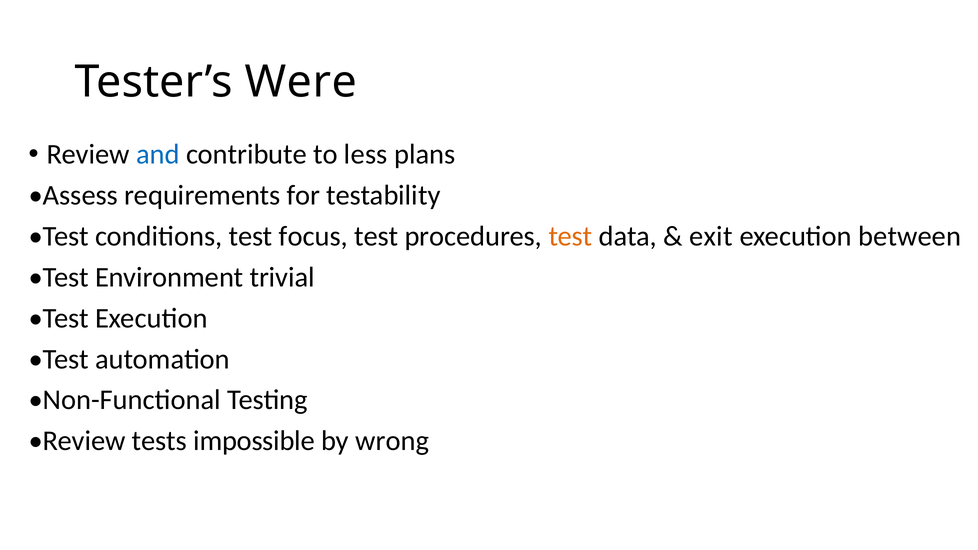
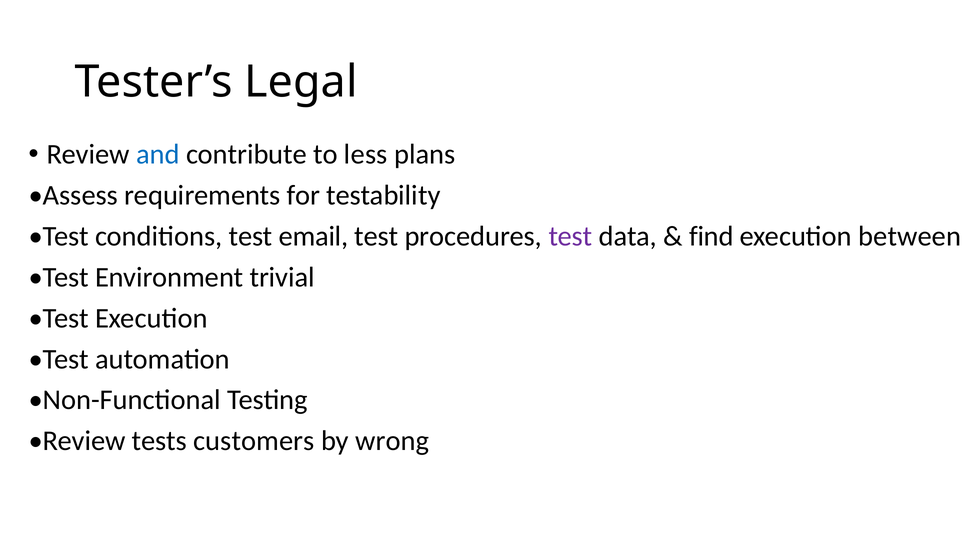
Were: Were -> Legal (301, 82)
focus: focus -> email (314, 236)
test colour: orange -> purple (570, 236)
exit: exit -> find (711, 236)
impossible: impossible -> customers (254, 441)
